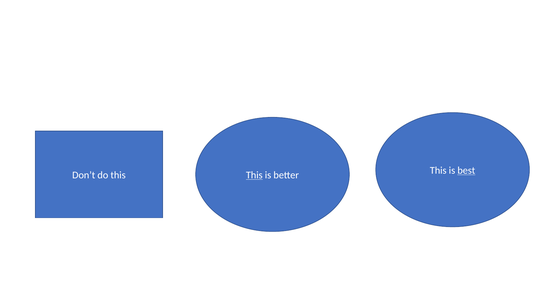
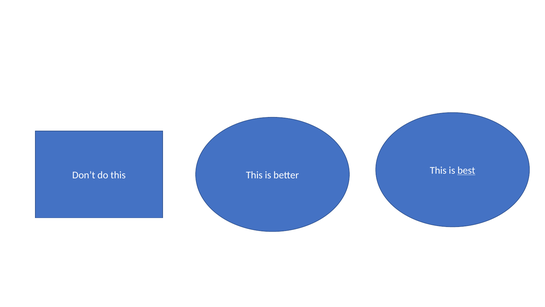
This underline: present -> none (254, 175)
